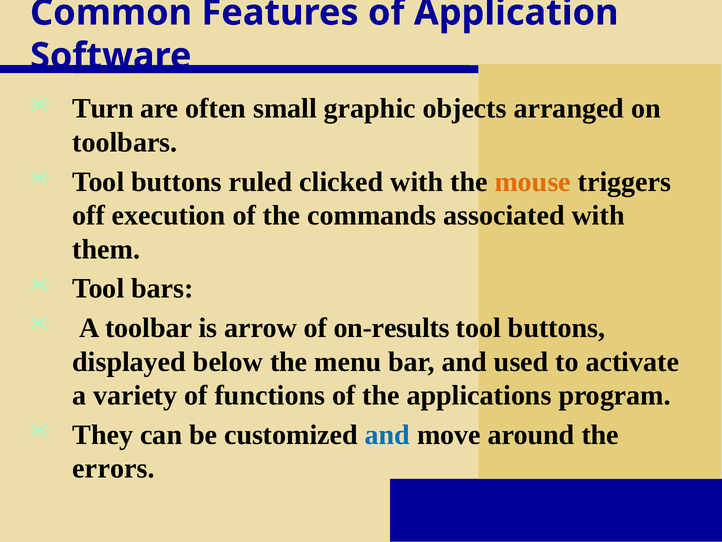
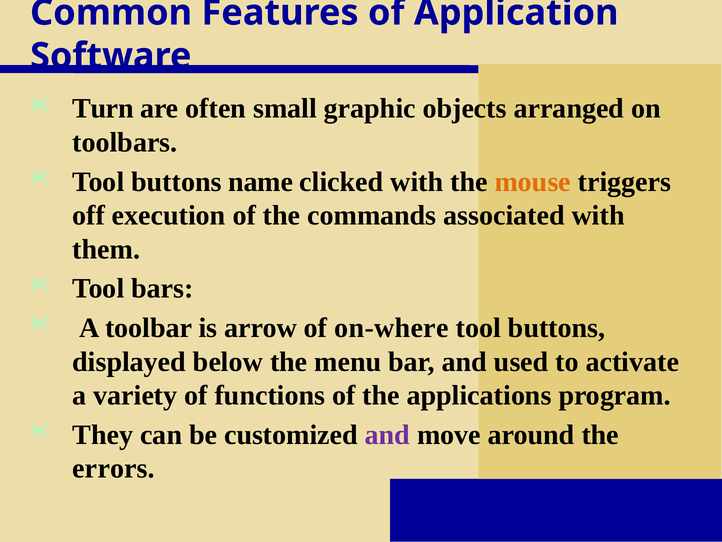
ruled: ruled -> name (261, 182)
on-results: on-results -> on-where (391, 328)
and colour: blue -> purple (387, 434)
